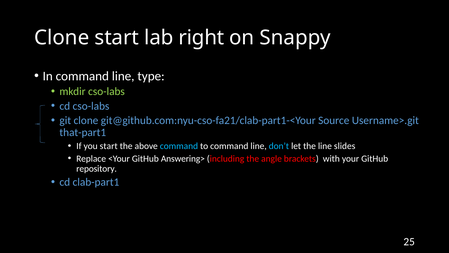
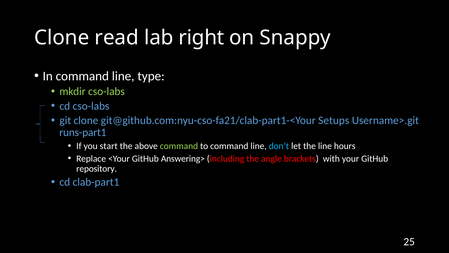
Clone start: start -> read (117, 38)
Source: Source -> Setups (334, 120)
that-part1: that-part1 -> runs-part1 (83, 132)
command colour: light blue -> light green (179, 146)
slides: slides -> hours (345, 146)
